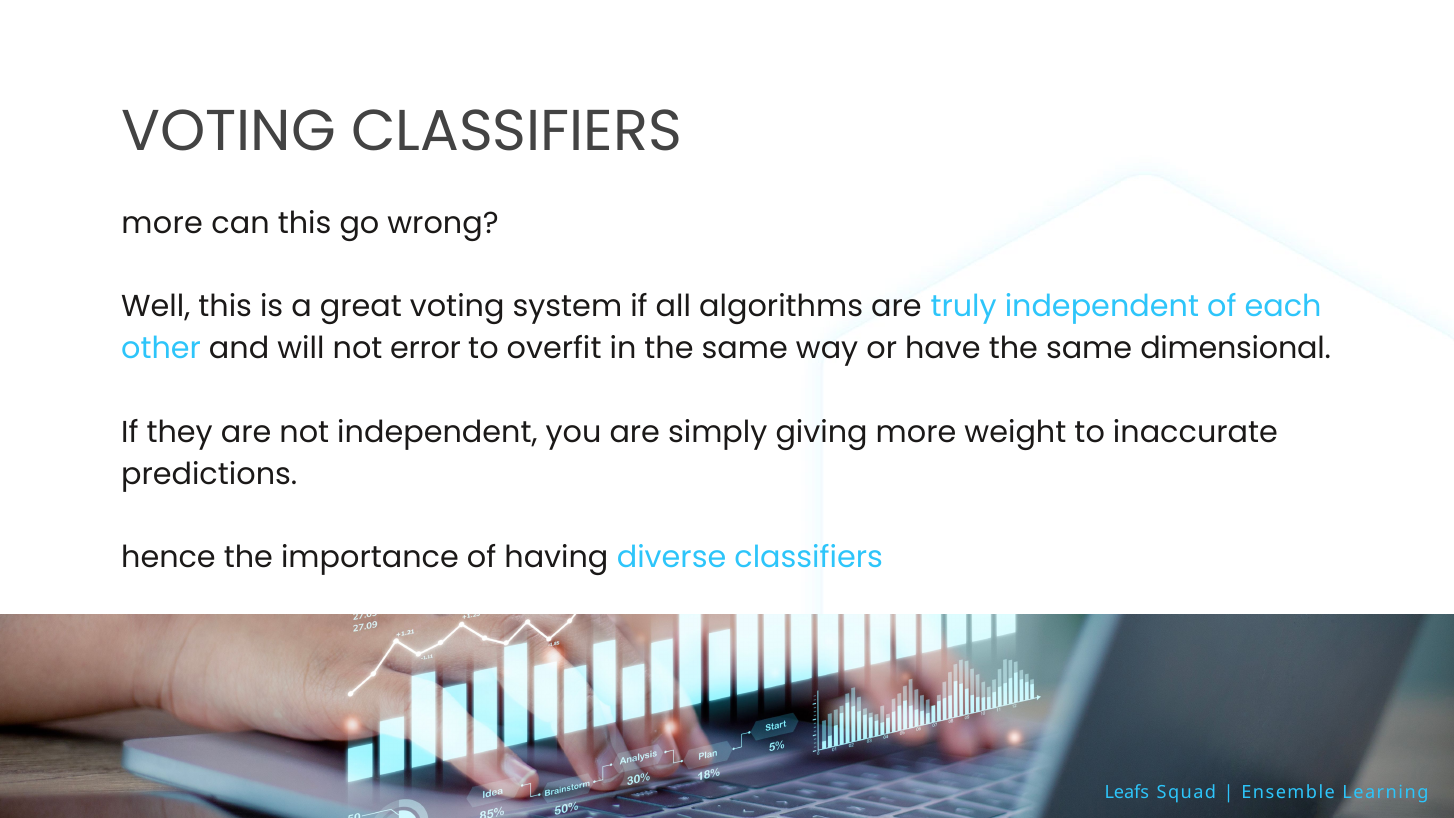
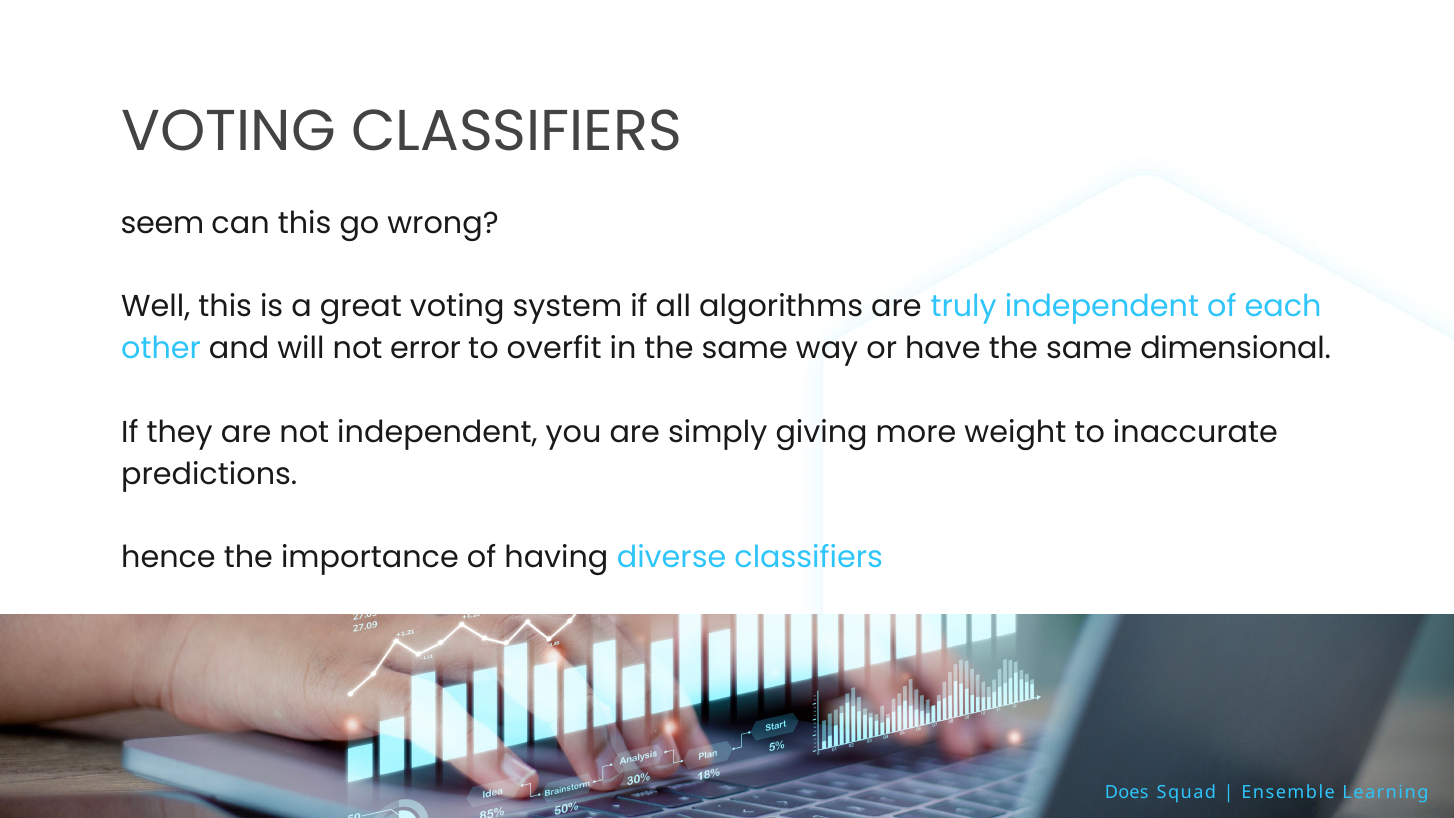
more: more -> seem (162, 223)
Leafs: Leafs -> Does (1127, 792)
